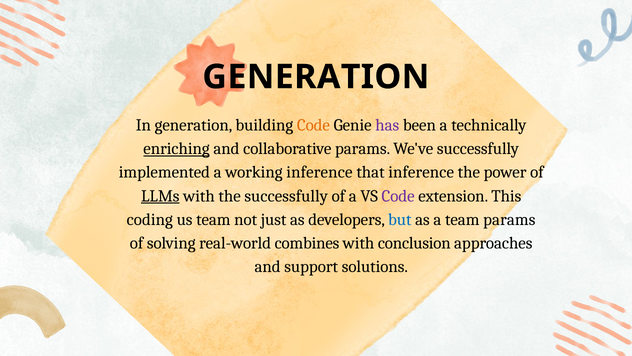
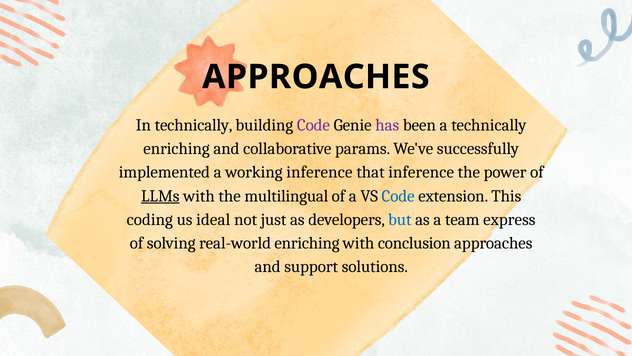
GENERATION: GENERATION -> APPROACHES (316, 77)
In generation: generation -> technically (194, 125)
Code colour: orange -> purple (313, 125)
enriching underline: present -> none (177, 148)
the successfully: successfully -> multilingual (286, 196)
Code colour: purple -> blue (398, 196)
us team: team -> ideal (213, 219)
team params: params -> express (509, 219)
real-world combines: combines -> enriching (307, 243)
